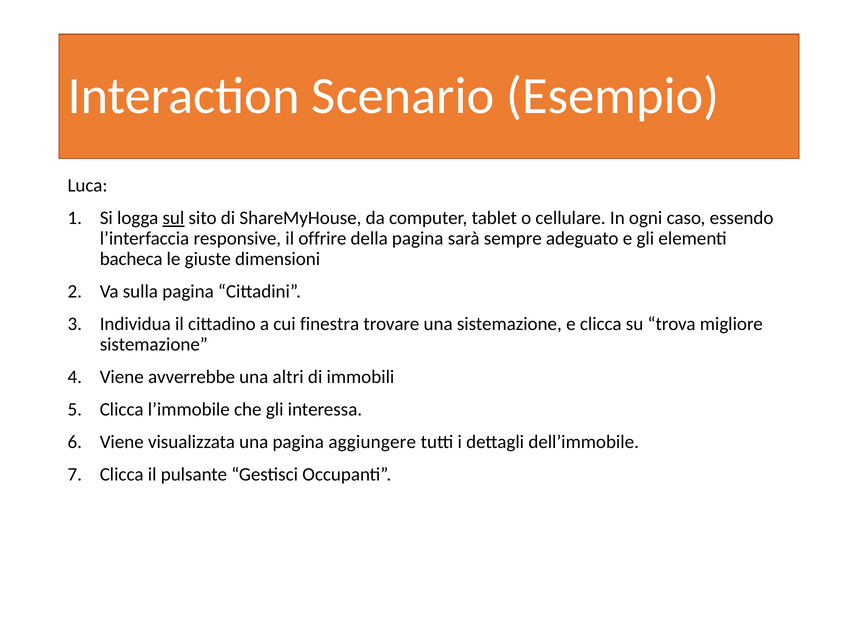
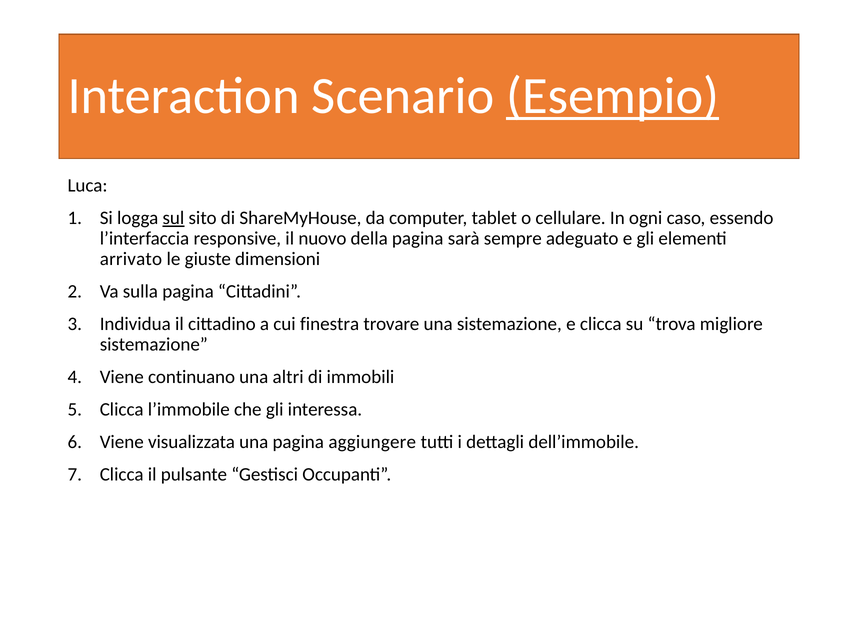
Esempio underline: none -> present (613, 96)
offrire: offrire -> nuovo (322, 239)
bacheca: bacheca -> arrivato (131, 259)
avverrebbe: avverrebbe -> continuano (192, 377)
